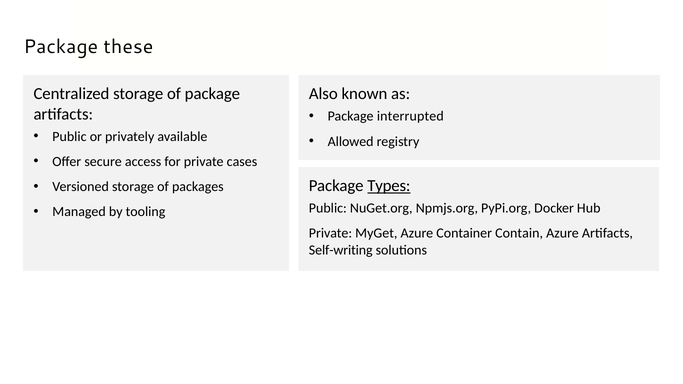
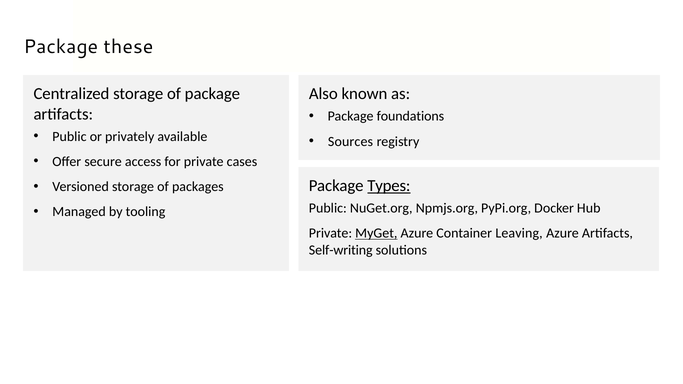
interrupted: interrupted -> foundations (410, 116)
Allowed: Allowed -> Sources (351, 142)
MyGet underline: none -> present (376, 233)
Contain: Contain -> Leaving (519, 233)
